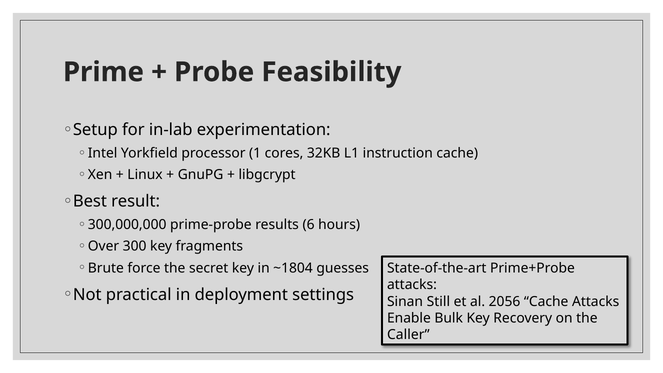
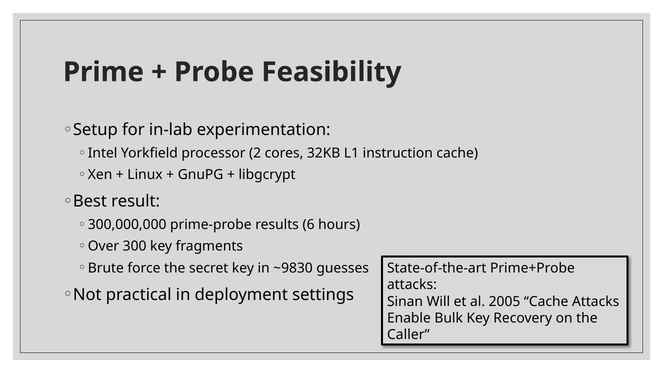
1: 1 -> 2 (255, 153)
~1804: ~1804 -> ~9830 (293, 268)
Still: Still -> Will (438, 301)
2056: 2056 -> 2005 (505, 301)
